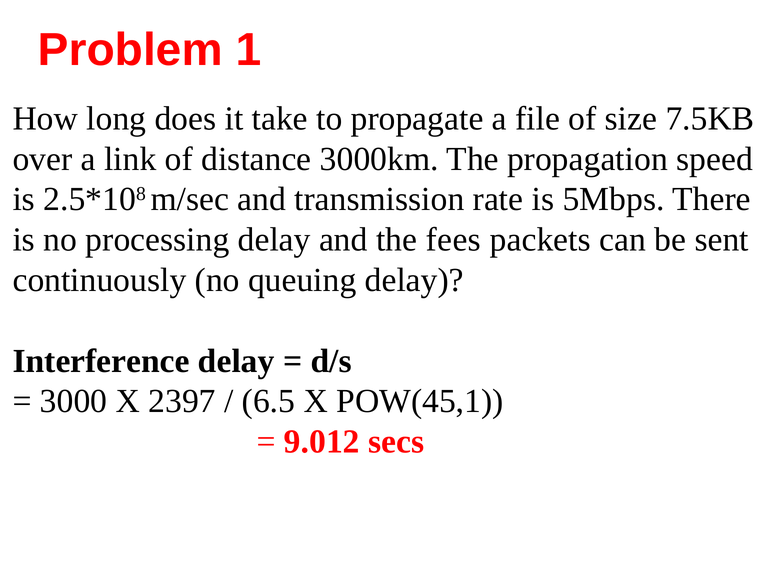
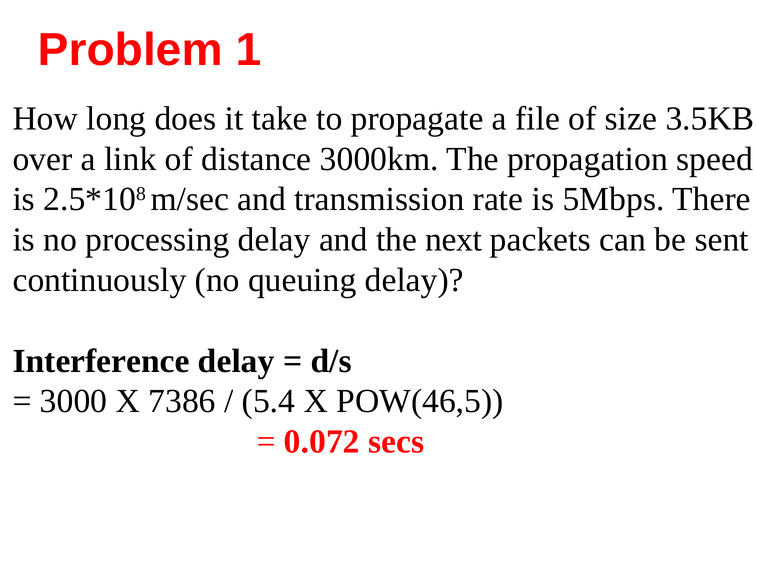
7.5KB: 7.5KB -> 3.5KB (710, 118)
fees: fees -> next (454, 240)
2397: 2397 -> 7386 (182, 401)
6.5: 6.5 -> 5.4 (269, 401)
POW(45,1: POW(45,1 -> POW(46,5 (420, 401)
9.012: 9.012 -> 0.072 (322, 442)
